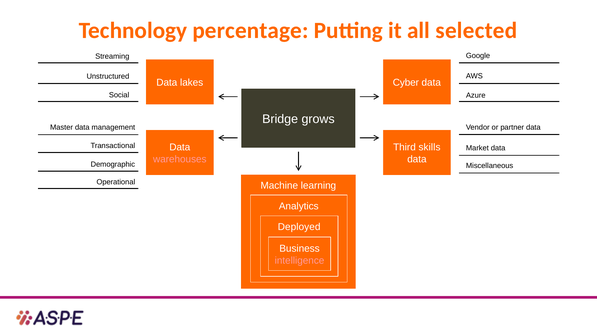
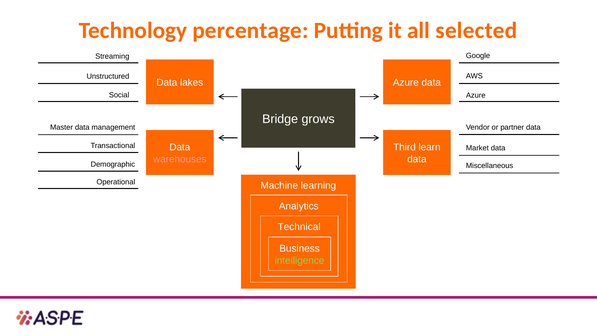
Cyber: Cyber -> Azure (406, 83)
skills: skills -> learn (430, 147)
Deployed: Deployed -> Technical (299, 227)
intelligence colour: pink -> light green (300, 260)
